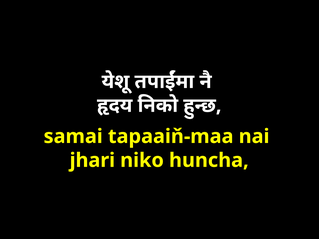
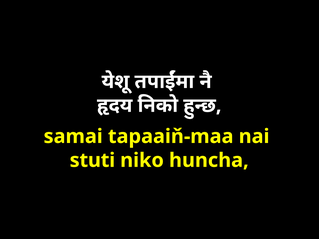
jhari: jhari -> stuti (92, 160)
